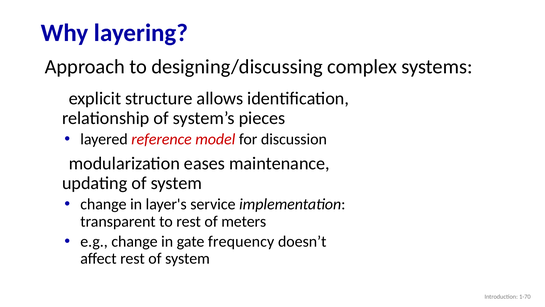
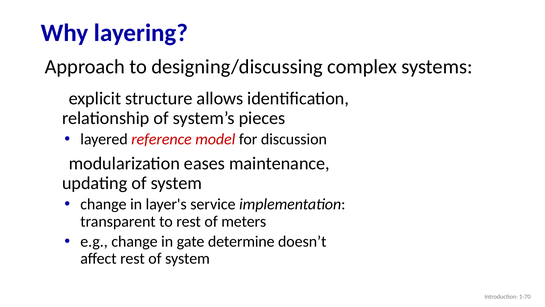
frequency: frequency -> determine (241, 241)
